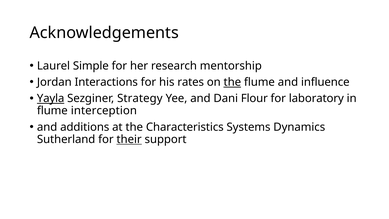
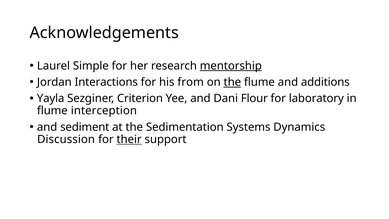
mentorship underline: none -> present (231, 66)
rates: rates -> from (191, 82)
influence: influence -> additions (325, 82)
Yayla underline: present -> none (51, 98)
Strategy: Strategy -> Criterion (140, 98)
additions: additions -> sediment (85, 127)
Characteristics: Characteristics -> Sedimentation (185, 127)
Sutherland: Sutherland -> Discussion (66, 139)
